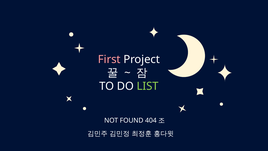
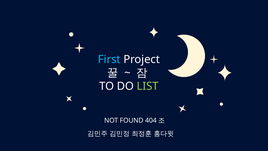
First colour: pink -> light blue (109, 59)
